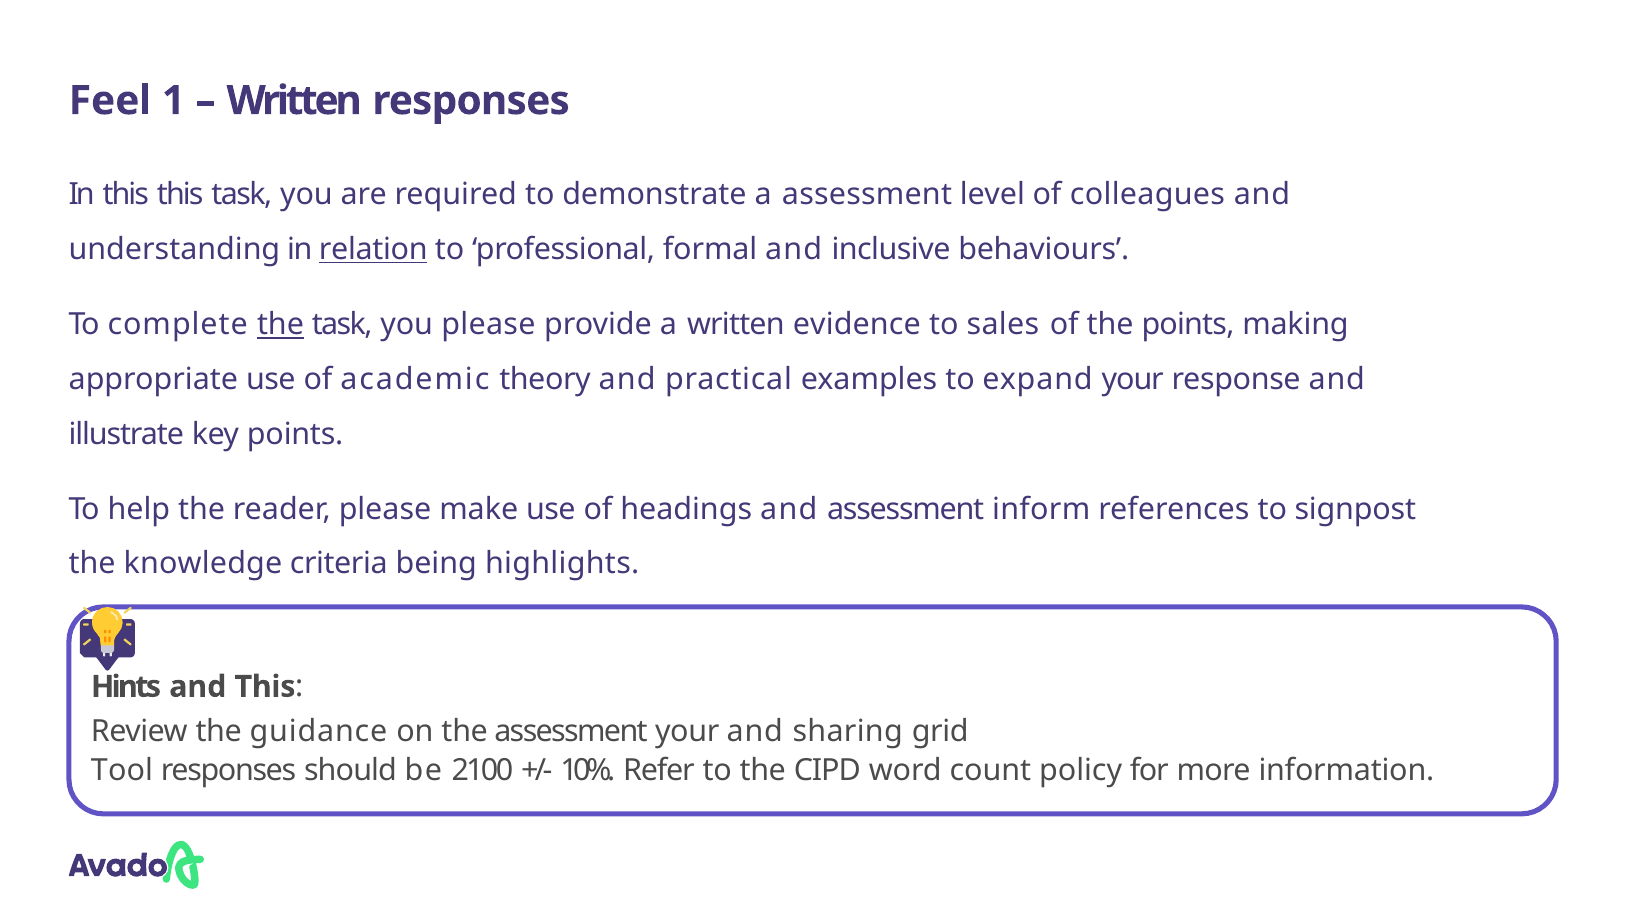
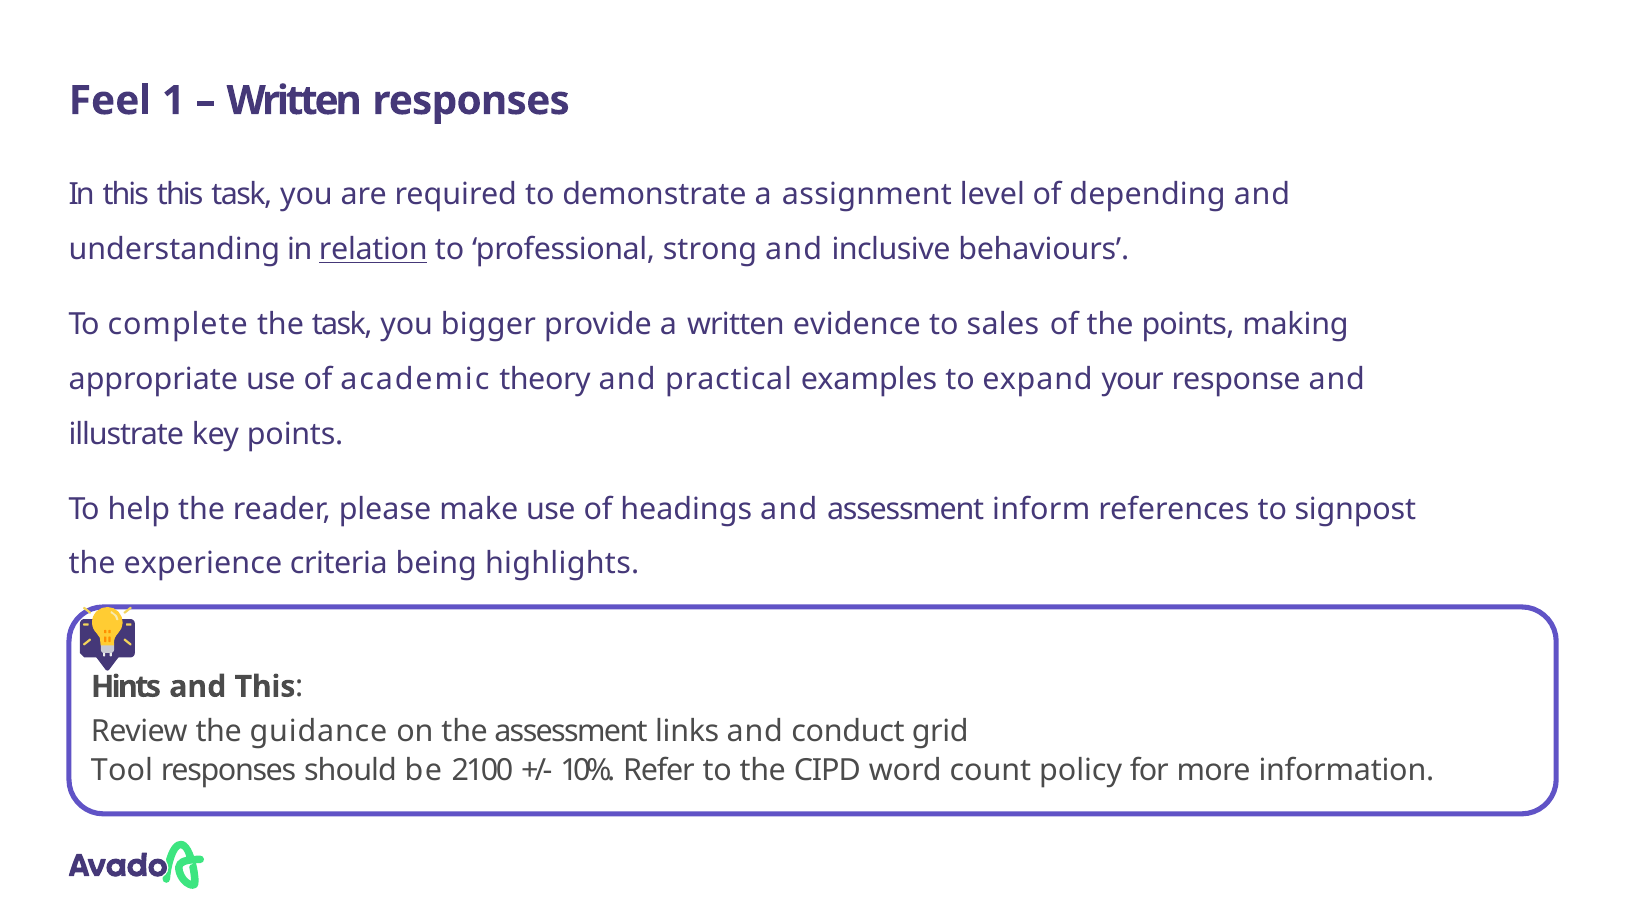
a assessment: assessment -> assignment (867, 195)
colleagues: colleagues -> depending (1148, 195)
formal: formal -> strong (710, 249)
the underline: present -> none (280, 325)
you please: please -> bigger (488, 325)
knowledge: knowledge -> experience (203, 564)
assessment your: your -> links (687, 731)
sharing: sharing -> conduct (848, 731)
